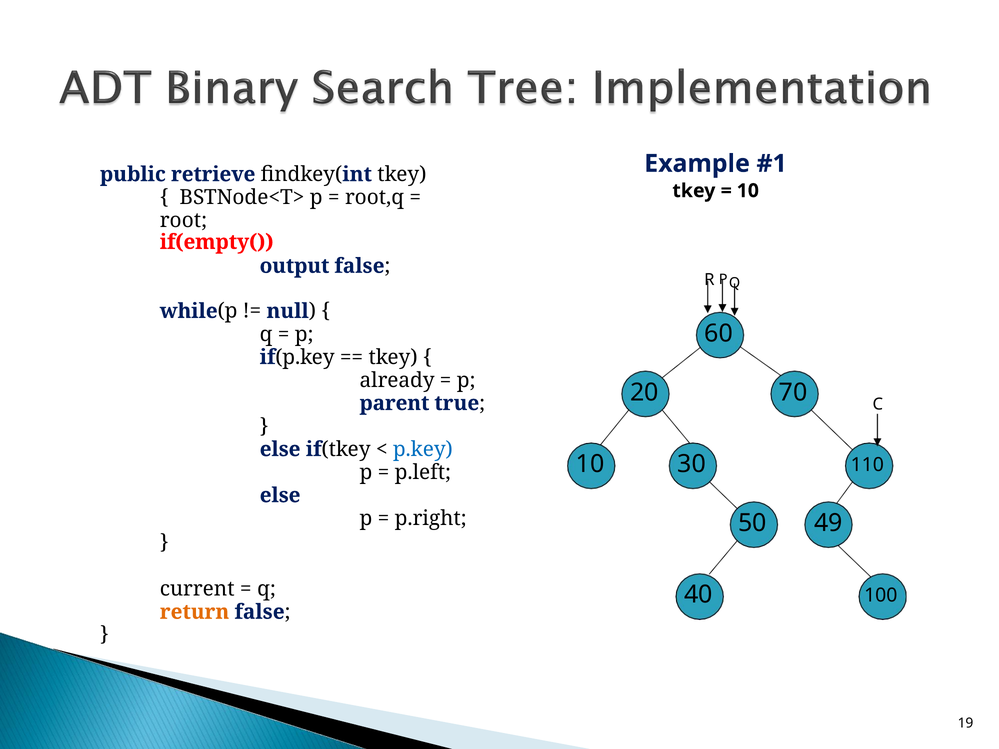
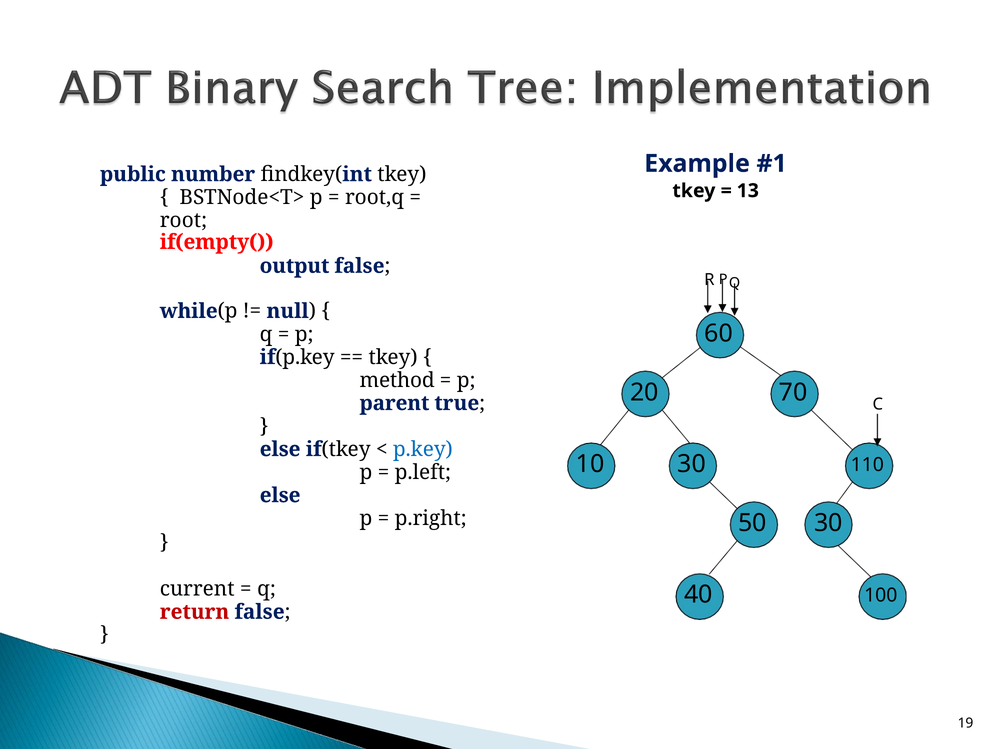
retrieve: retrieve -> number (213, 174)
10: 10 -> 13 (748, 191)
already: already -> method (397, 380)
50 49: 49 -> 30 (828, 523)
return colour: orange -> red (195, 612)
